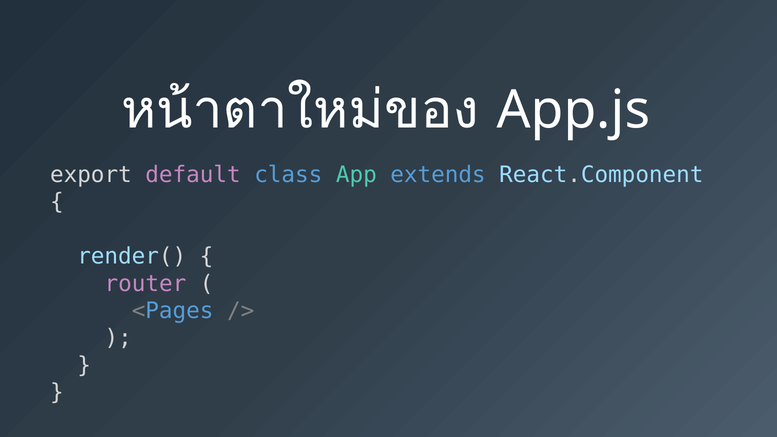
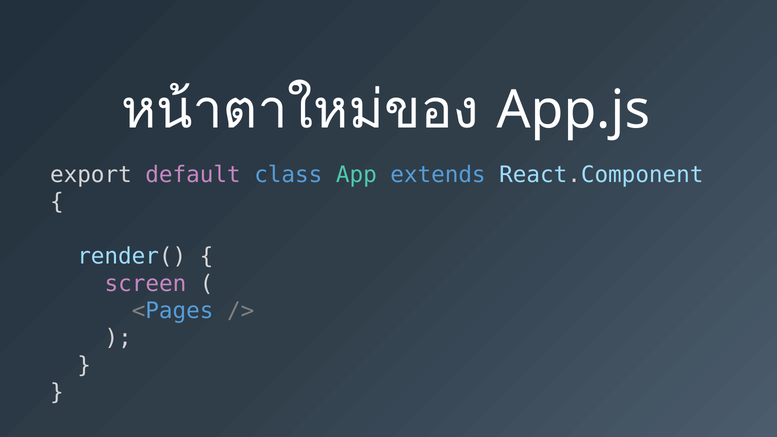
router: router -> screen (145, 284)
